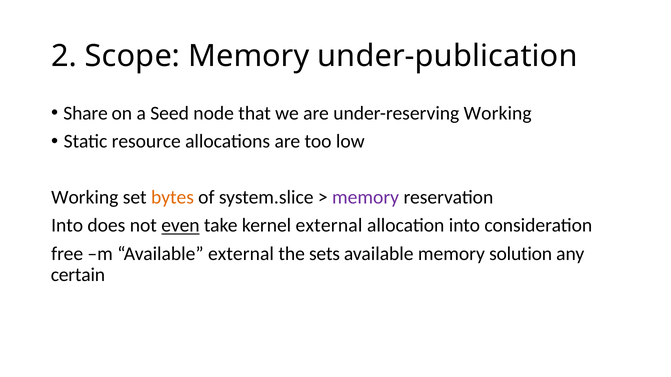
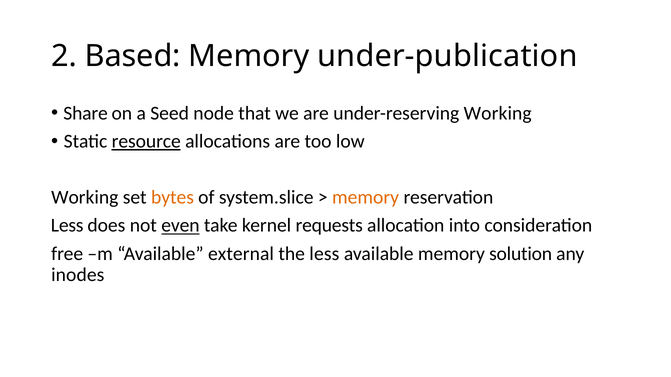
Scope: Scope -> Based (133, 56)
resource underline: none -> present (146, 142)
memory colour: purple -> orange (366, 198)
Into: Into -> Less (67, 226)
kernel external: external -> requests (329, 226)
the sets: sets -> less (324, 254)
certain: certain -> inodes (78, 275)
